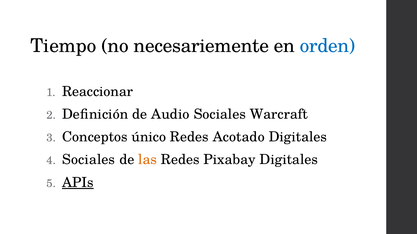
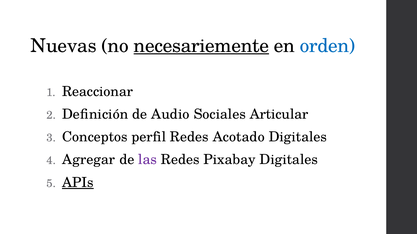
Tiempo: Tiempo -> Nuevas (64, 46)
necesariemente underline: none -> present (201, 46)
Warcraft: Warcraft -> Articular (279, 115)
único: único -> perfil (149, 137)
Sociales: Sociales -> Agregar (89, 160)
las colour: orange -> purple (148, 160)
